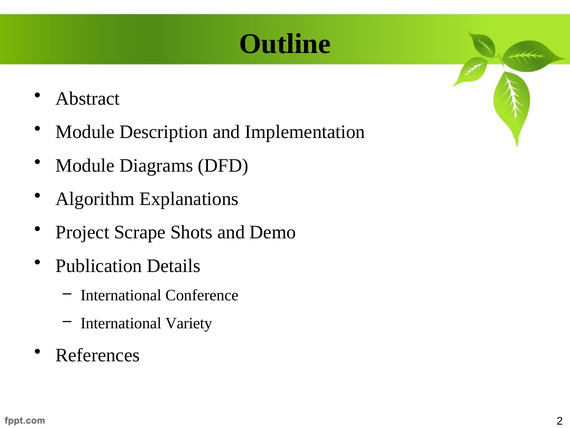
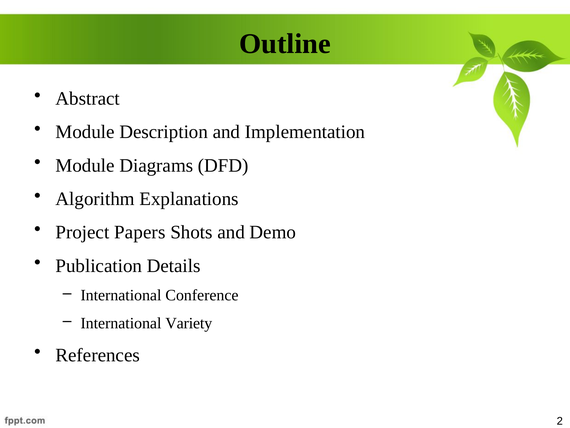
Scrape: Scrape -> Papers (140, 232)
